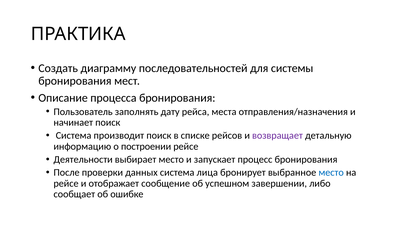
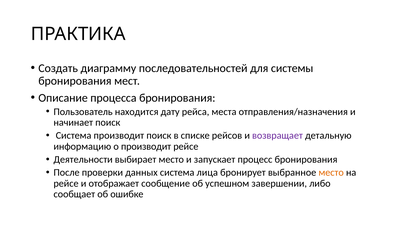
заполнять: заполнять -> находится (137, 112)
о построении: построении -> производит (146, 147)
место colour: blue -> orange (331, 173)
